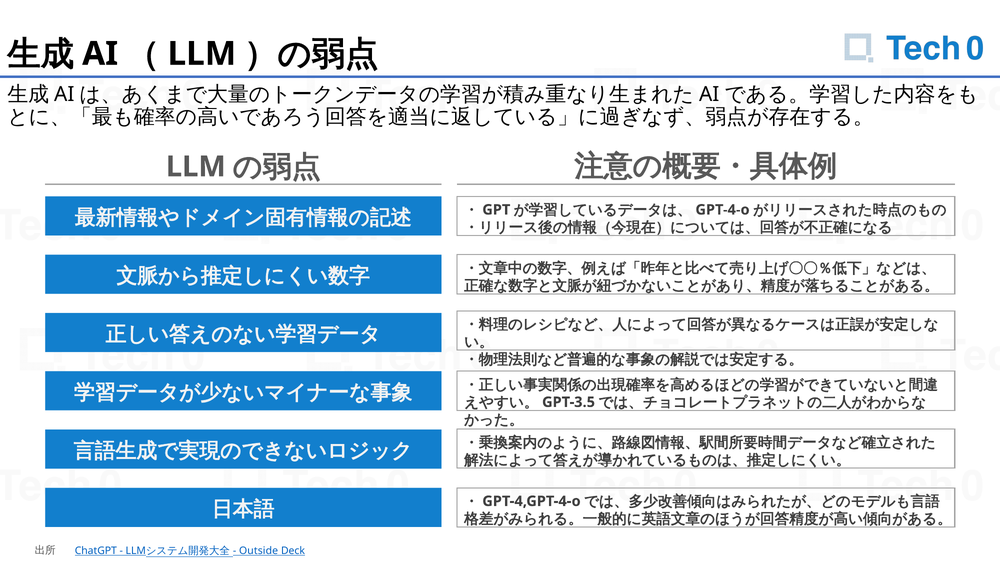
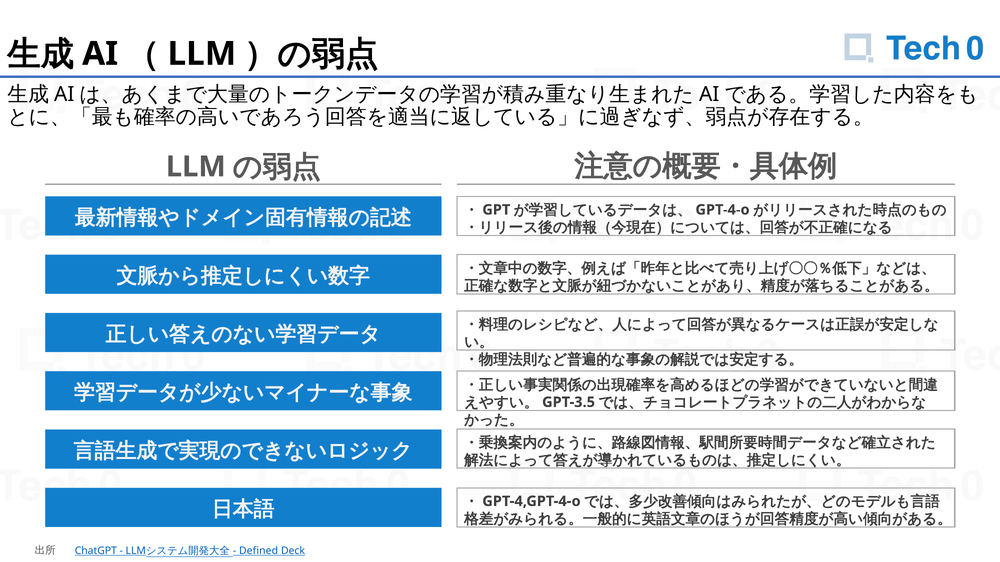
Outside: Outside -> Defined (259, 551)
